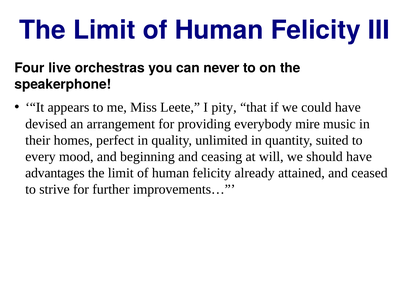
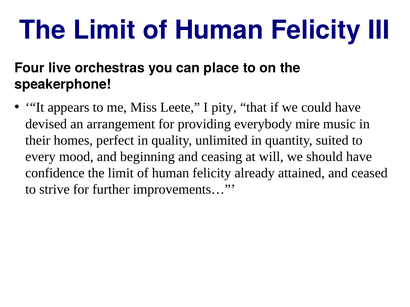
never: never -> place (221, 68)
advantages: advantages -> confidence (55, 173)
